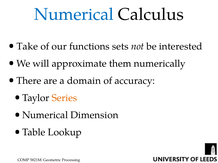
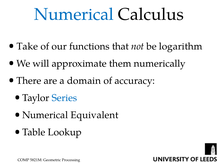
sets: sets -> that (120, 46)
interested: interested -> logarithm (181, 46)
Series colour: orange -> blue (64, 98)
Dimension: Dimension -> Equivalent (94, 115)
